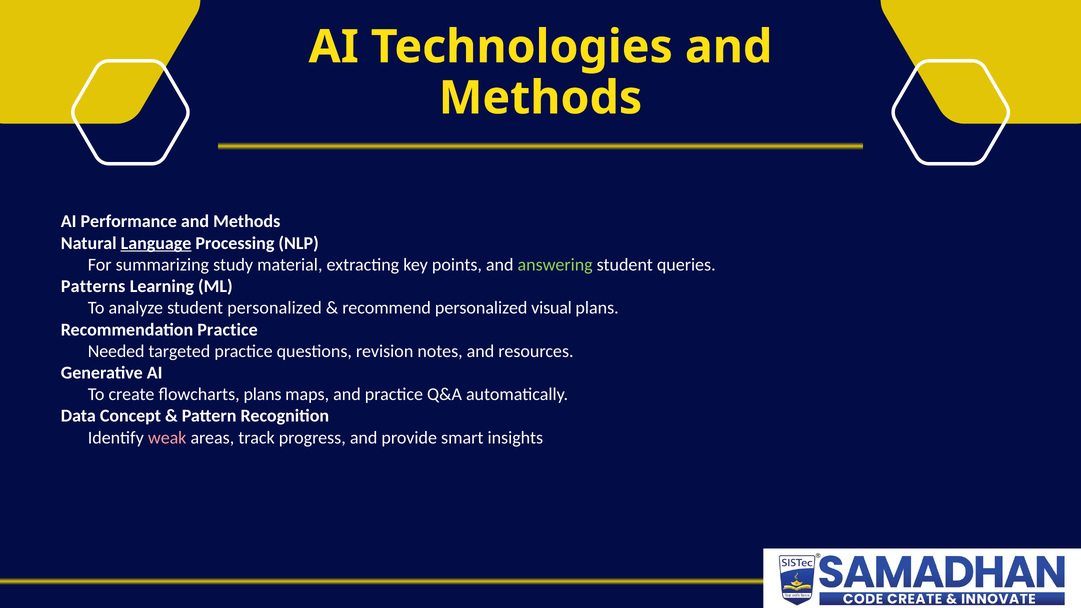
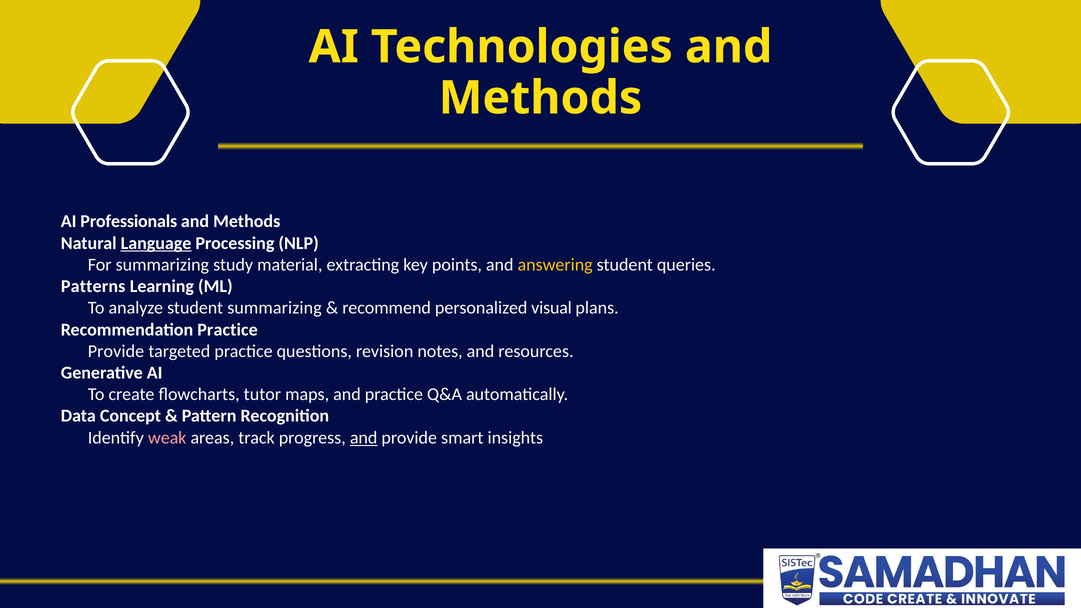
Performance: Performance -> Professionals (129, 221)
answering colour: light green -> yellow (555, 265)
student personalized: personalized -> summarizing (274, 308)
Needed: Needed -> Provide (116, 351)
flowcharts plans: plans -> tutor (262, 394)
and underline: none -> present (364, 438)
